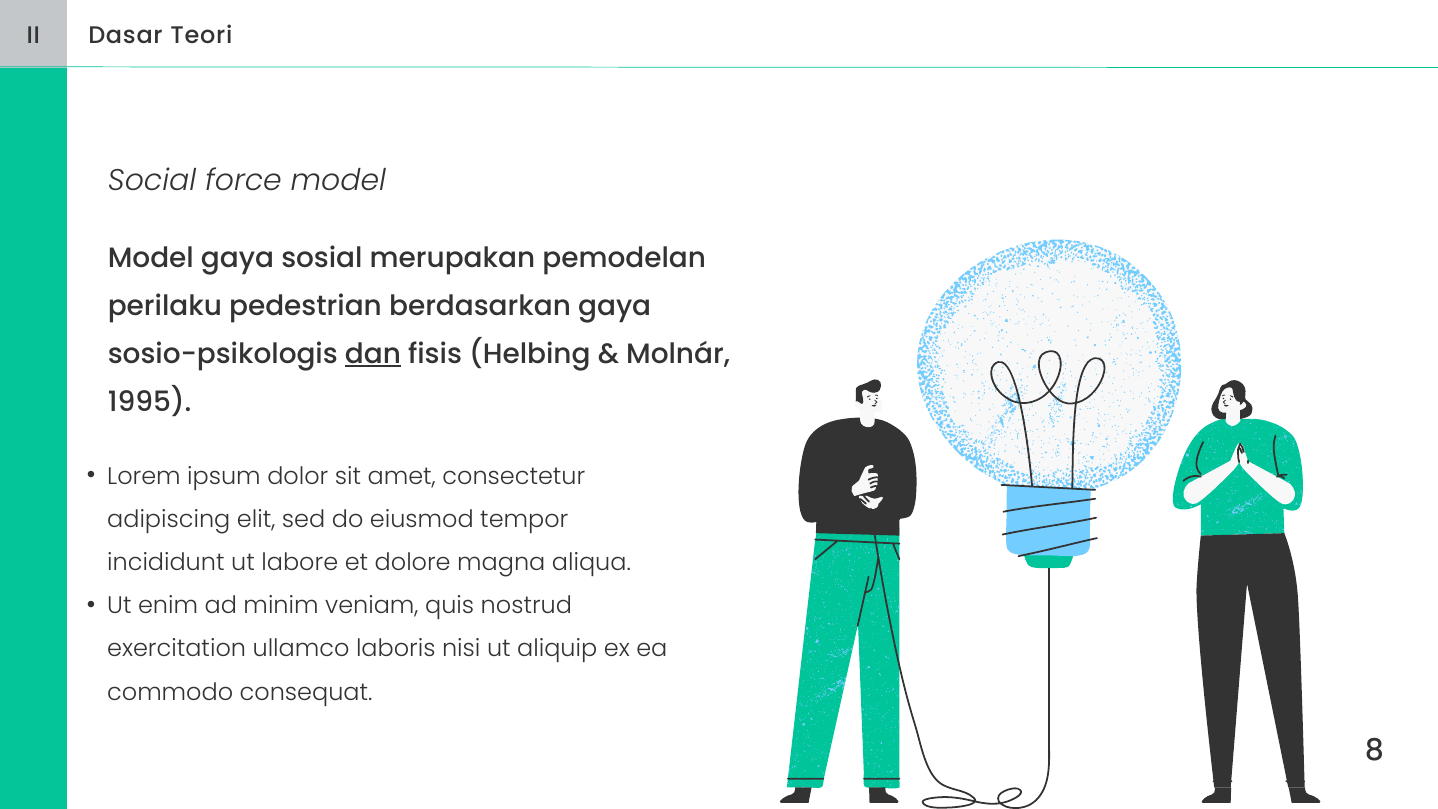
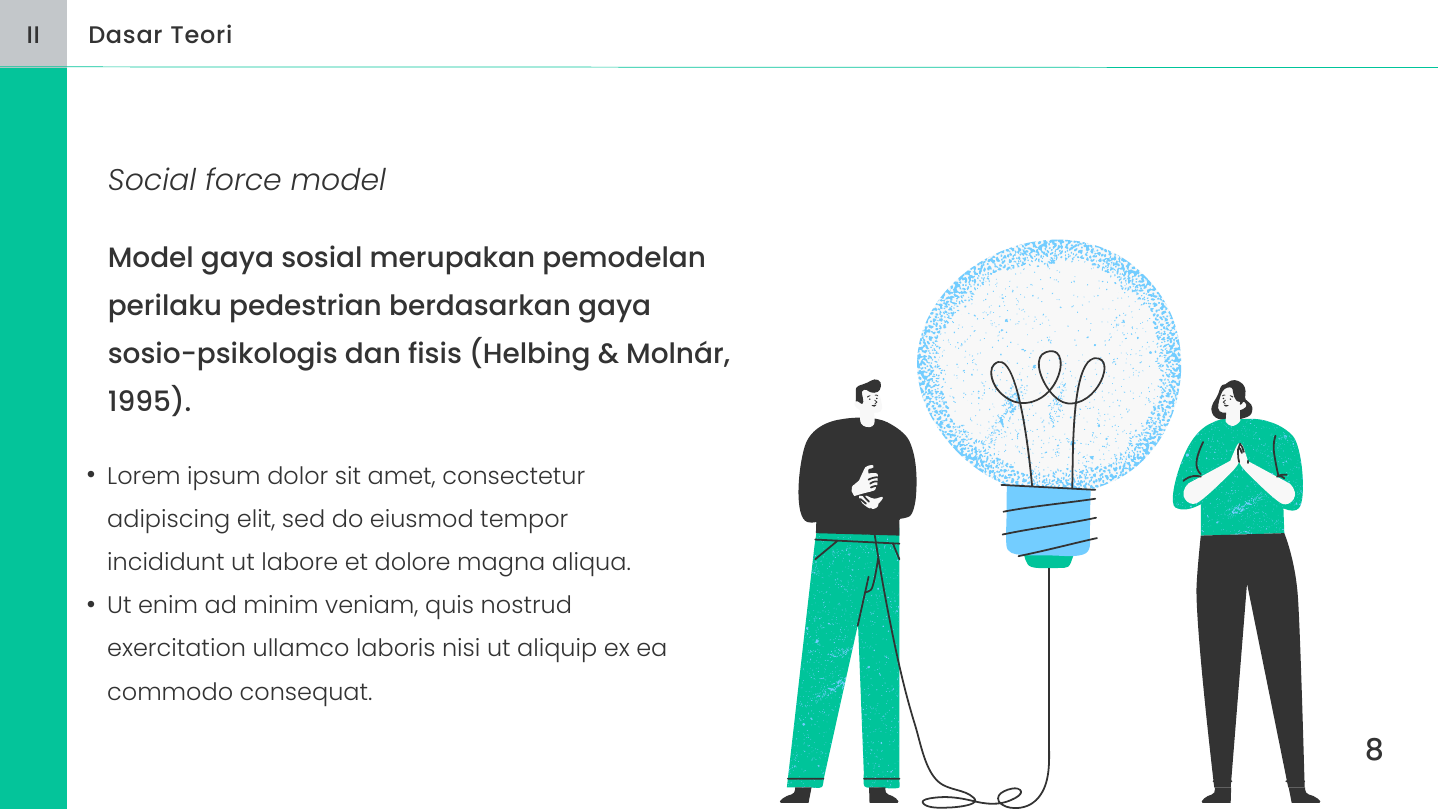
dan underline: present -> none (373, 354)
